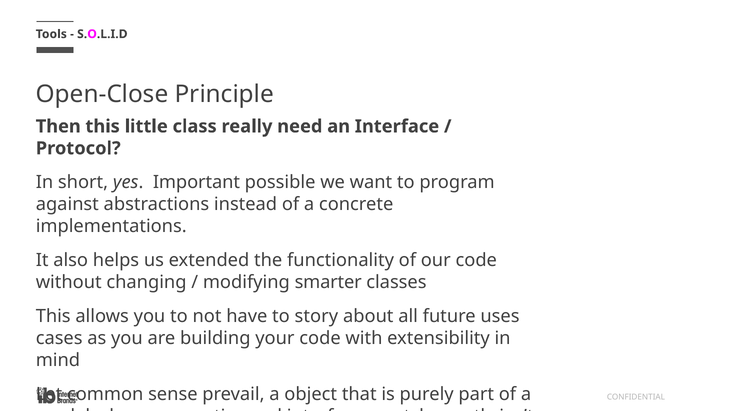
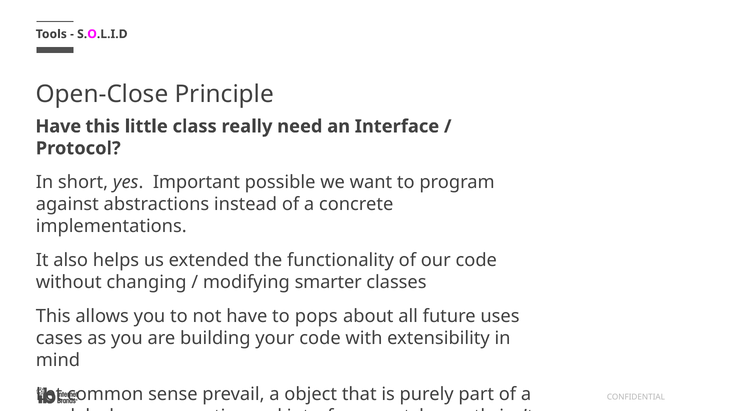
Then: Then -> Have (58, 127)
story: story -> pops (316, 317)
